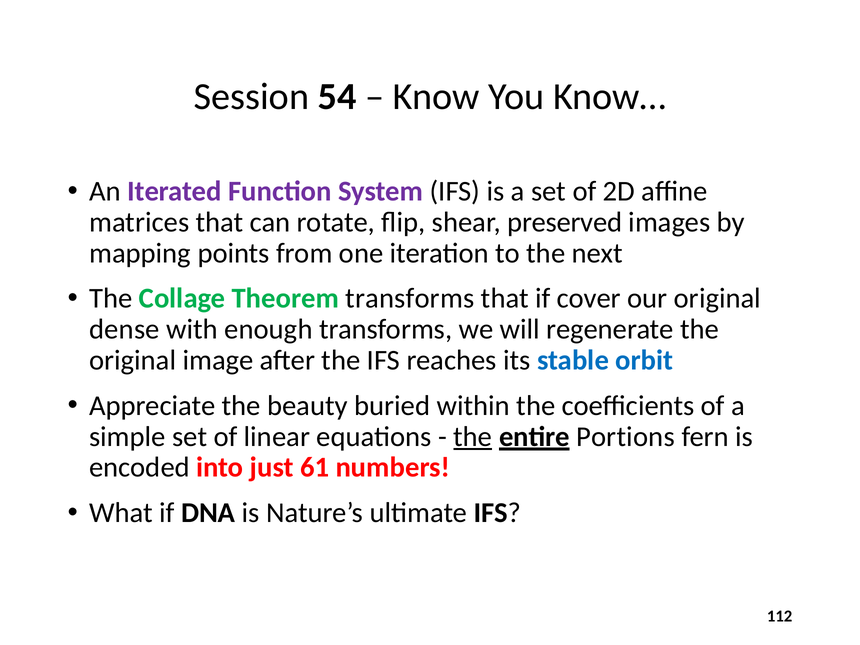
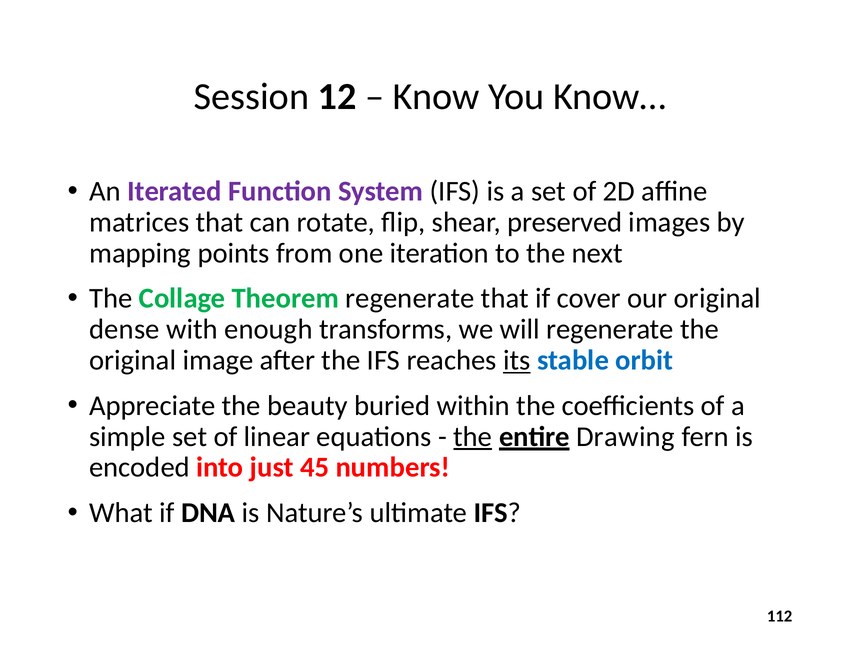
54: 54 -> 12 (337, 96)
Theorem transforms: transforms -> regenerate (410, 298)
its underline: none -> present (517, 360)
Portions: Portions -> Drawing (625, 437)
61: 61 -> 45 (315, 468)
